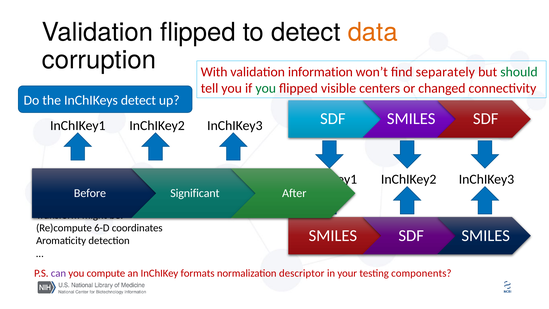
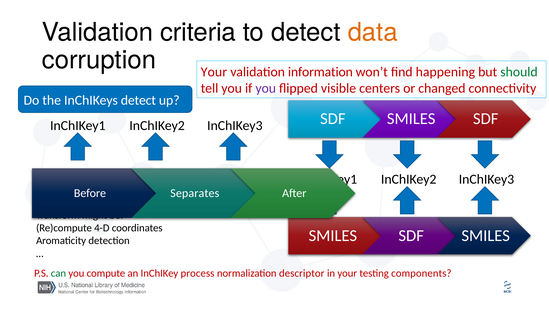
Validation flipped: flipped -> criteria (198, 32)
With: With -> Your (214, 72)
separately: separately -> happening (445, 72)
you colour: green -> purple (266, 88)
Significant: Significant -> Separates (195, 193)
6-D: 6-D -> 4-D (102, 228)
can colour: purple -> green (58, 273)
formats: formats -> process (198, 273)
